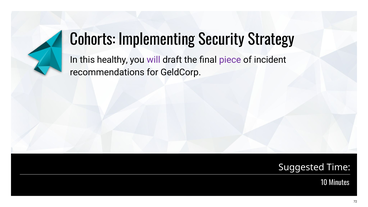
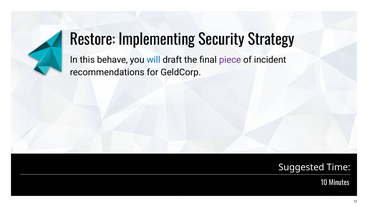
Cohorts: Cohorts -> Restore (93, 40)
healthy: healthy -> behave (112, 60)
will colour: purple -> blue (153, 60)
